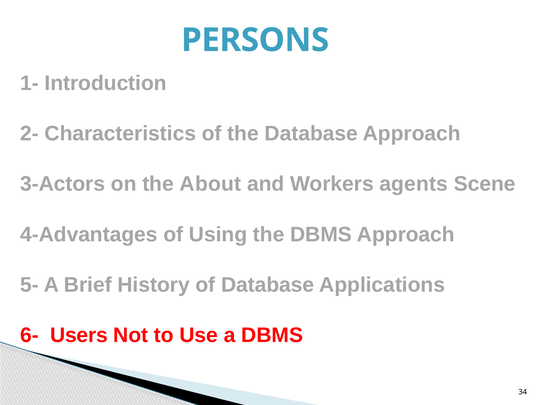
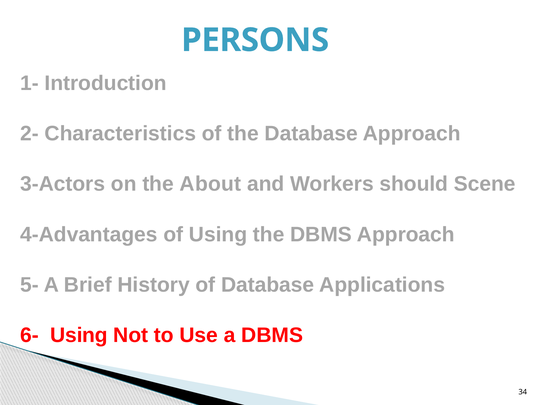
agents: agents -> should (414, 184)
6- Users: Users -> Using (79, 335)
